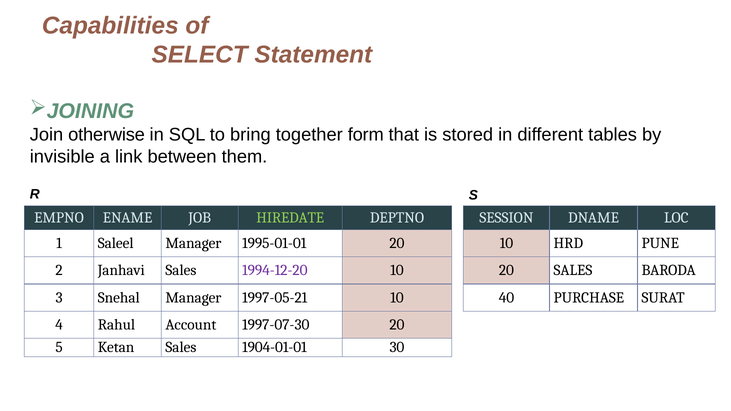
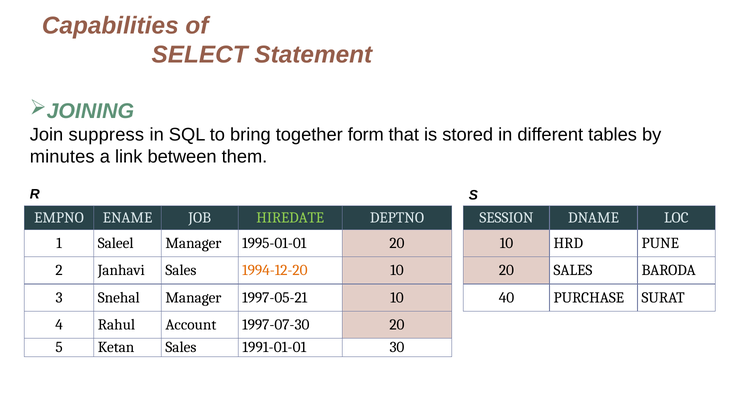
otherwise: otherwise -> suppress (106, 135)
invisible: invisible -> minutes (62, 157)
1994-12-20 colour: purple -> orange (275, 270)
1904-01-01: 1904-01-01 -> 1991-01-01 (274, 347)
